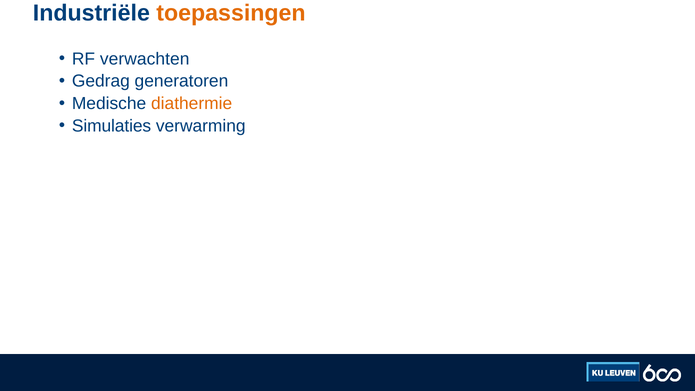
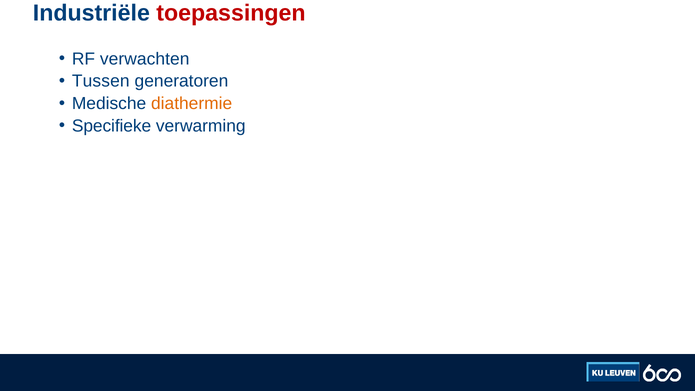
toepassingen colour: orange -> red (231, 13)
Gedrag: Gedrag -> Tussen (101, 81)
Simulaties: Simulaties -> Specifieke (112, 126)
